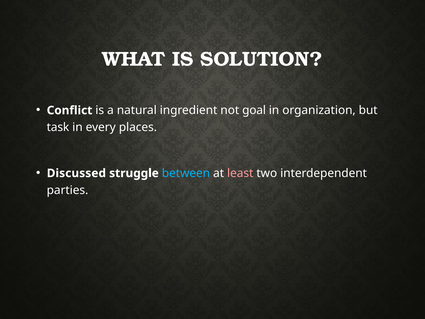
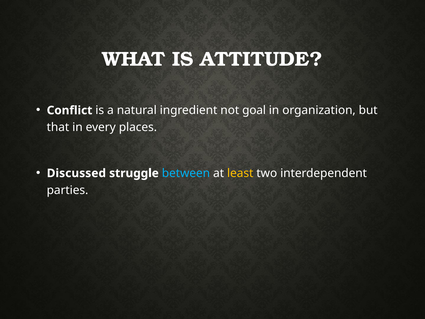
SOLUTION: SOLUTION -> ATTITUDE (261, 59)
task: task -> that (58, 127)
least colour: pink -> yellow (240, 173)
